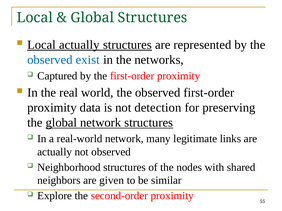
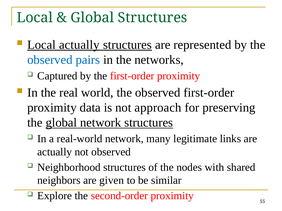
exist: exist -> pairs (88, 60)
detection: detection -> approach (158, 108)
